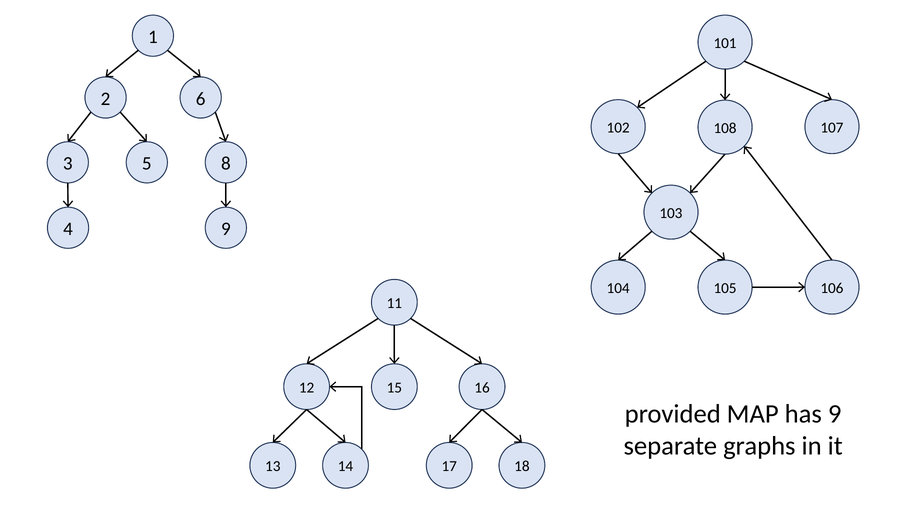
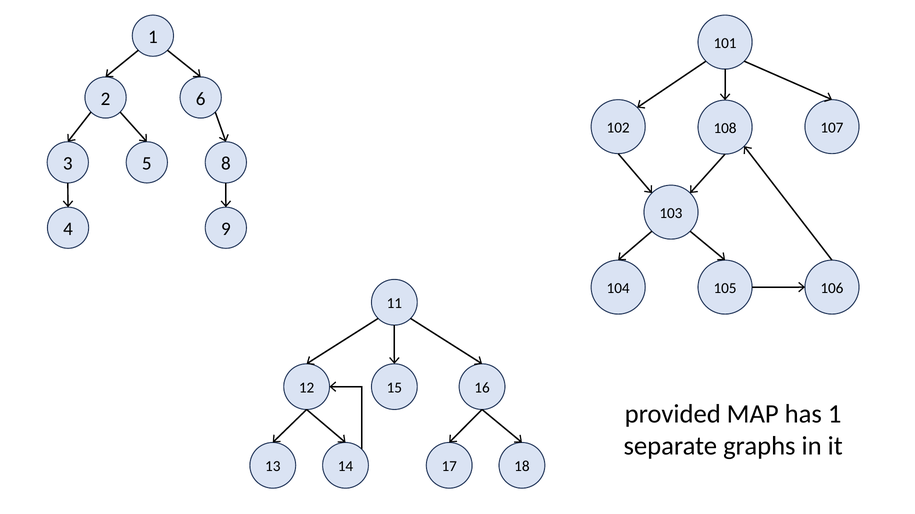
has 9: 9 -> 1 (835, 414)
